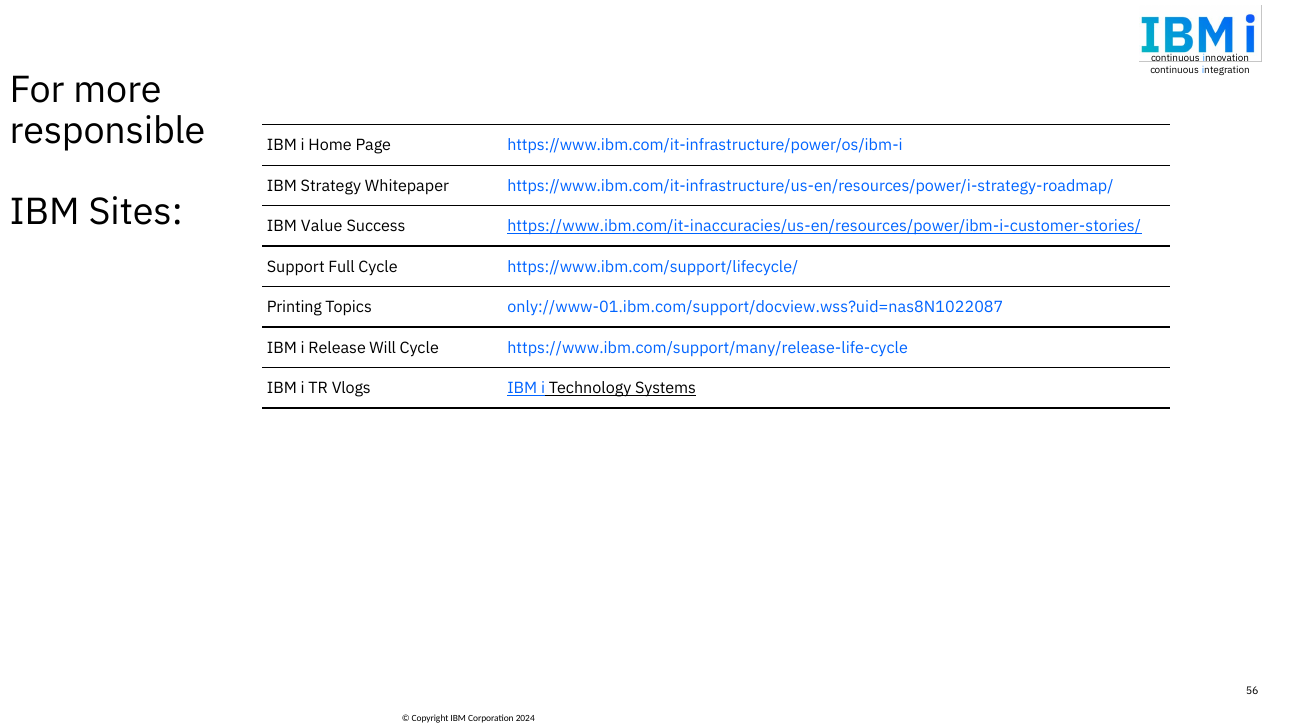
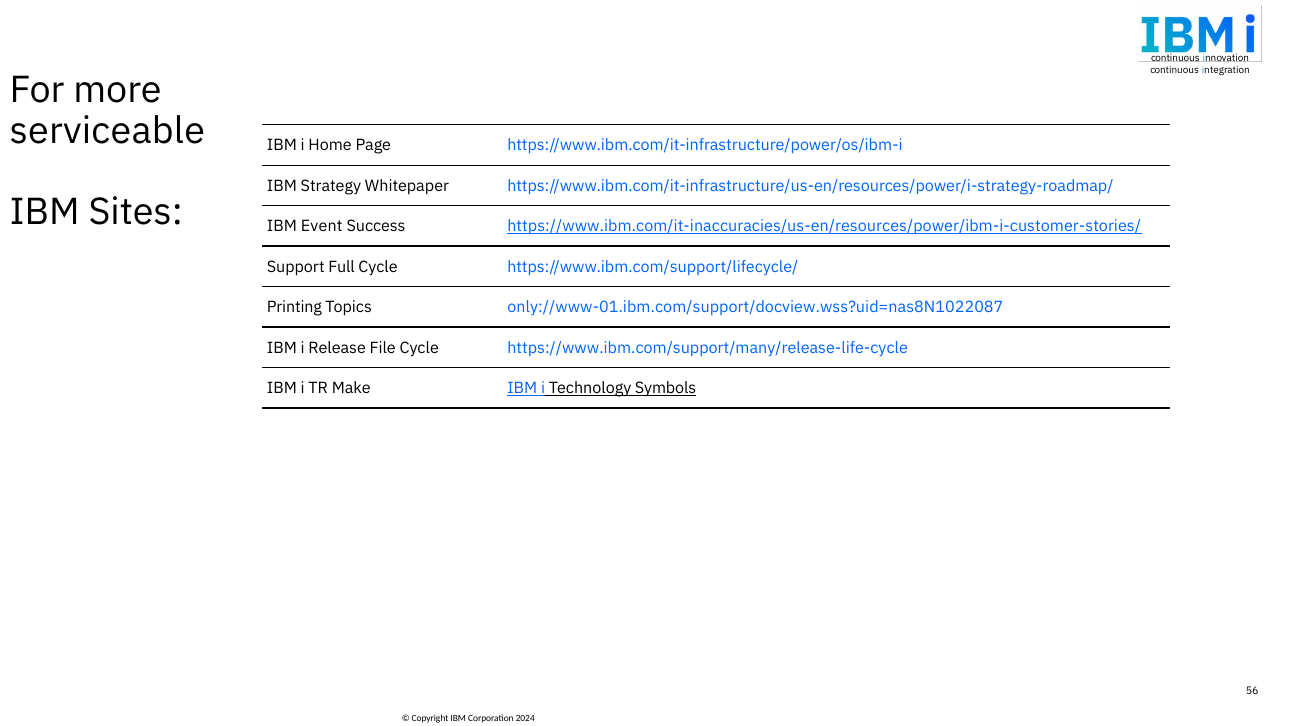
responsible: responsible -> serviceable (107, 131)
Value: Value -> Event (322, 227)
Will: Will -> File (383, 348)
Vlogs: Vlogs -> Make (351, 388)
Systems: Systems -> Symbols (666, 388)
